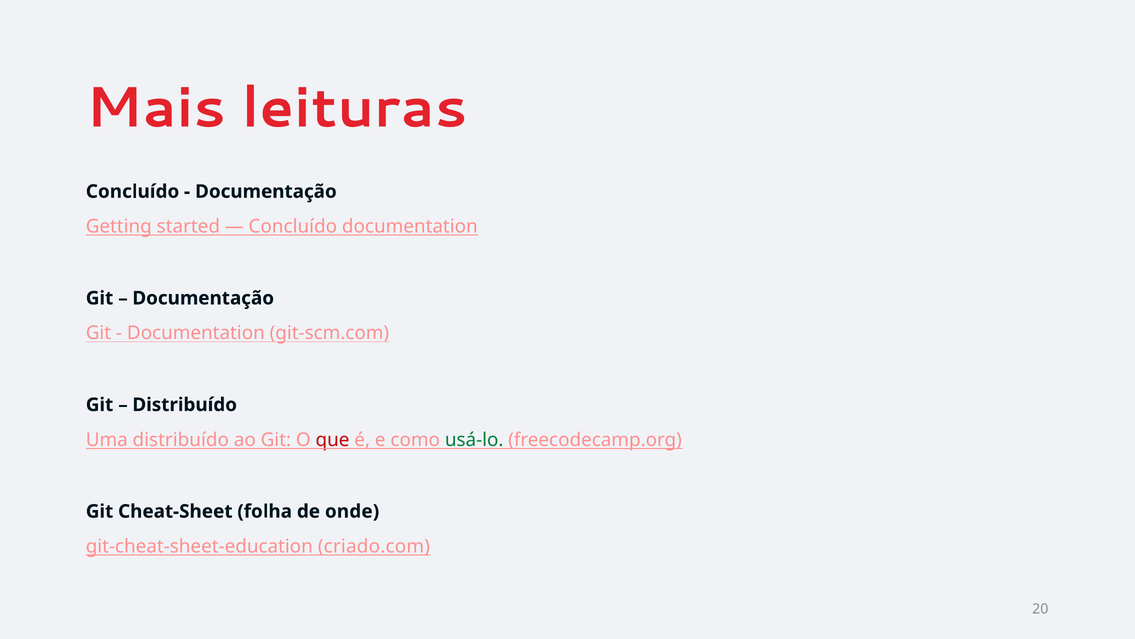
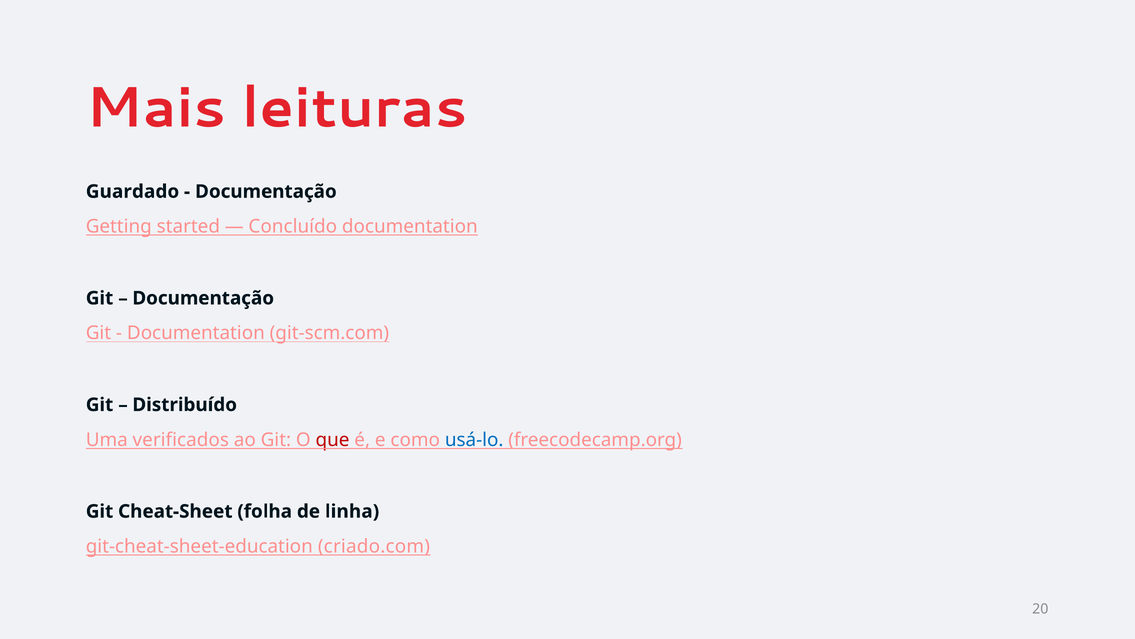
Concluído: Concluído -> Guardado (133, 191)
Uma distribuído: distribuído -> verificados (181, 439)
usá-lo colour: green -> blue (474, 439)
onde: onde -> linha (352, 511)
